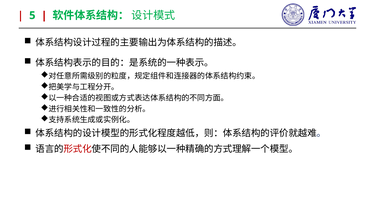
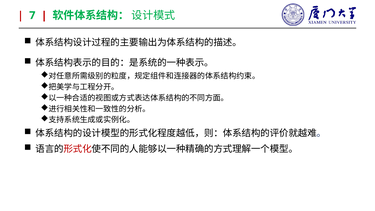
5: 5 -> 7 (32, 15)
